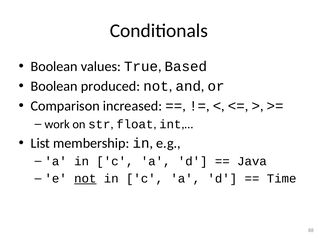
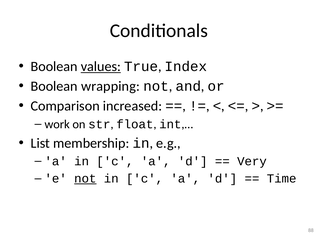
values underline: none -> present (101, 67)
Based: Based -> Index (186, 67)
produced: produced -> wrapping (110, 87)
Java: Java -> Very (252, 162)
